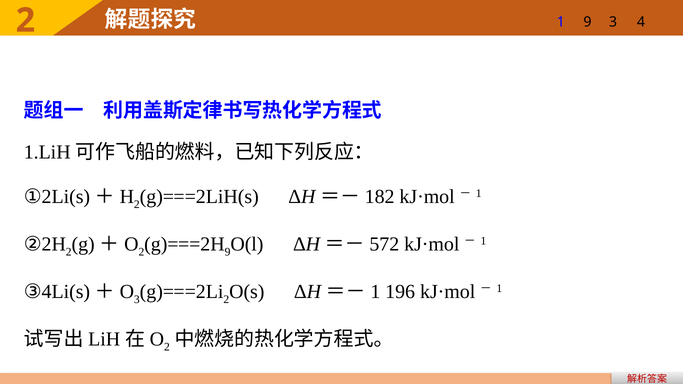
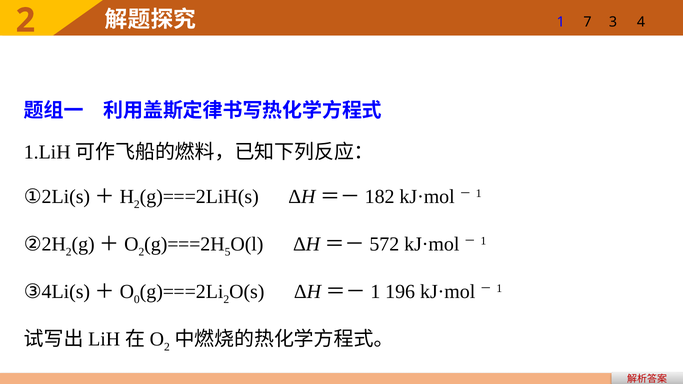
1 9: 9 -> 7 (588, 22)
9: 9 -> 5 (228, 252)
3: 3 -> 0 (137, 300)
